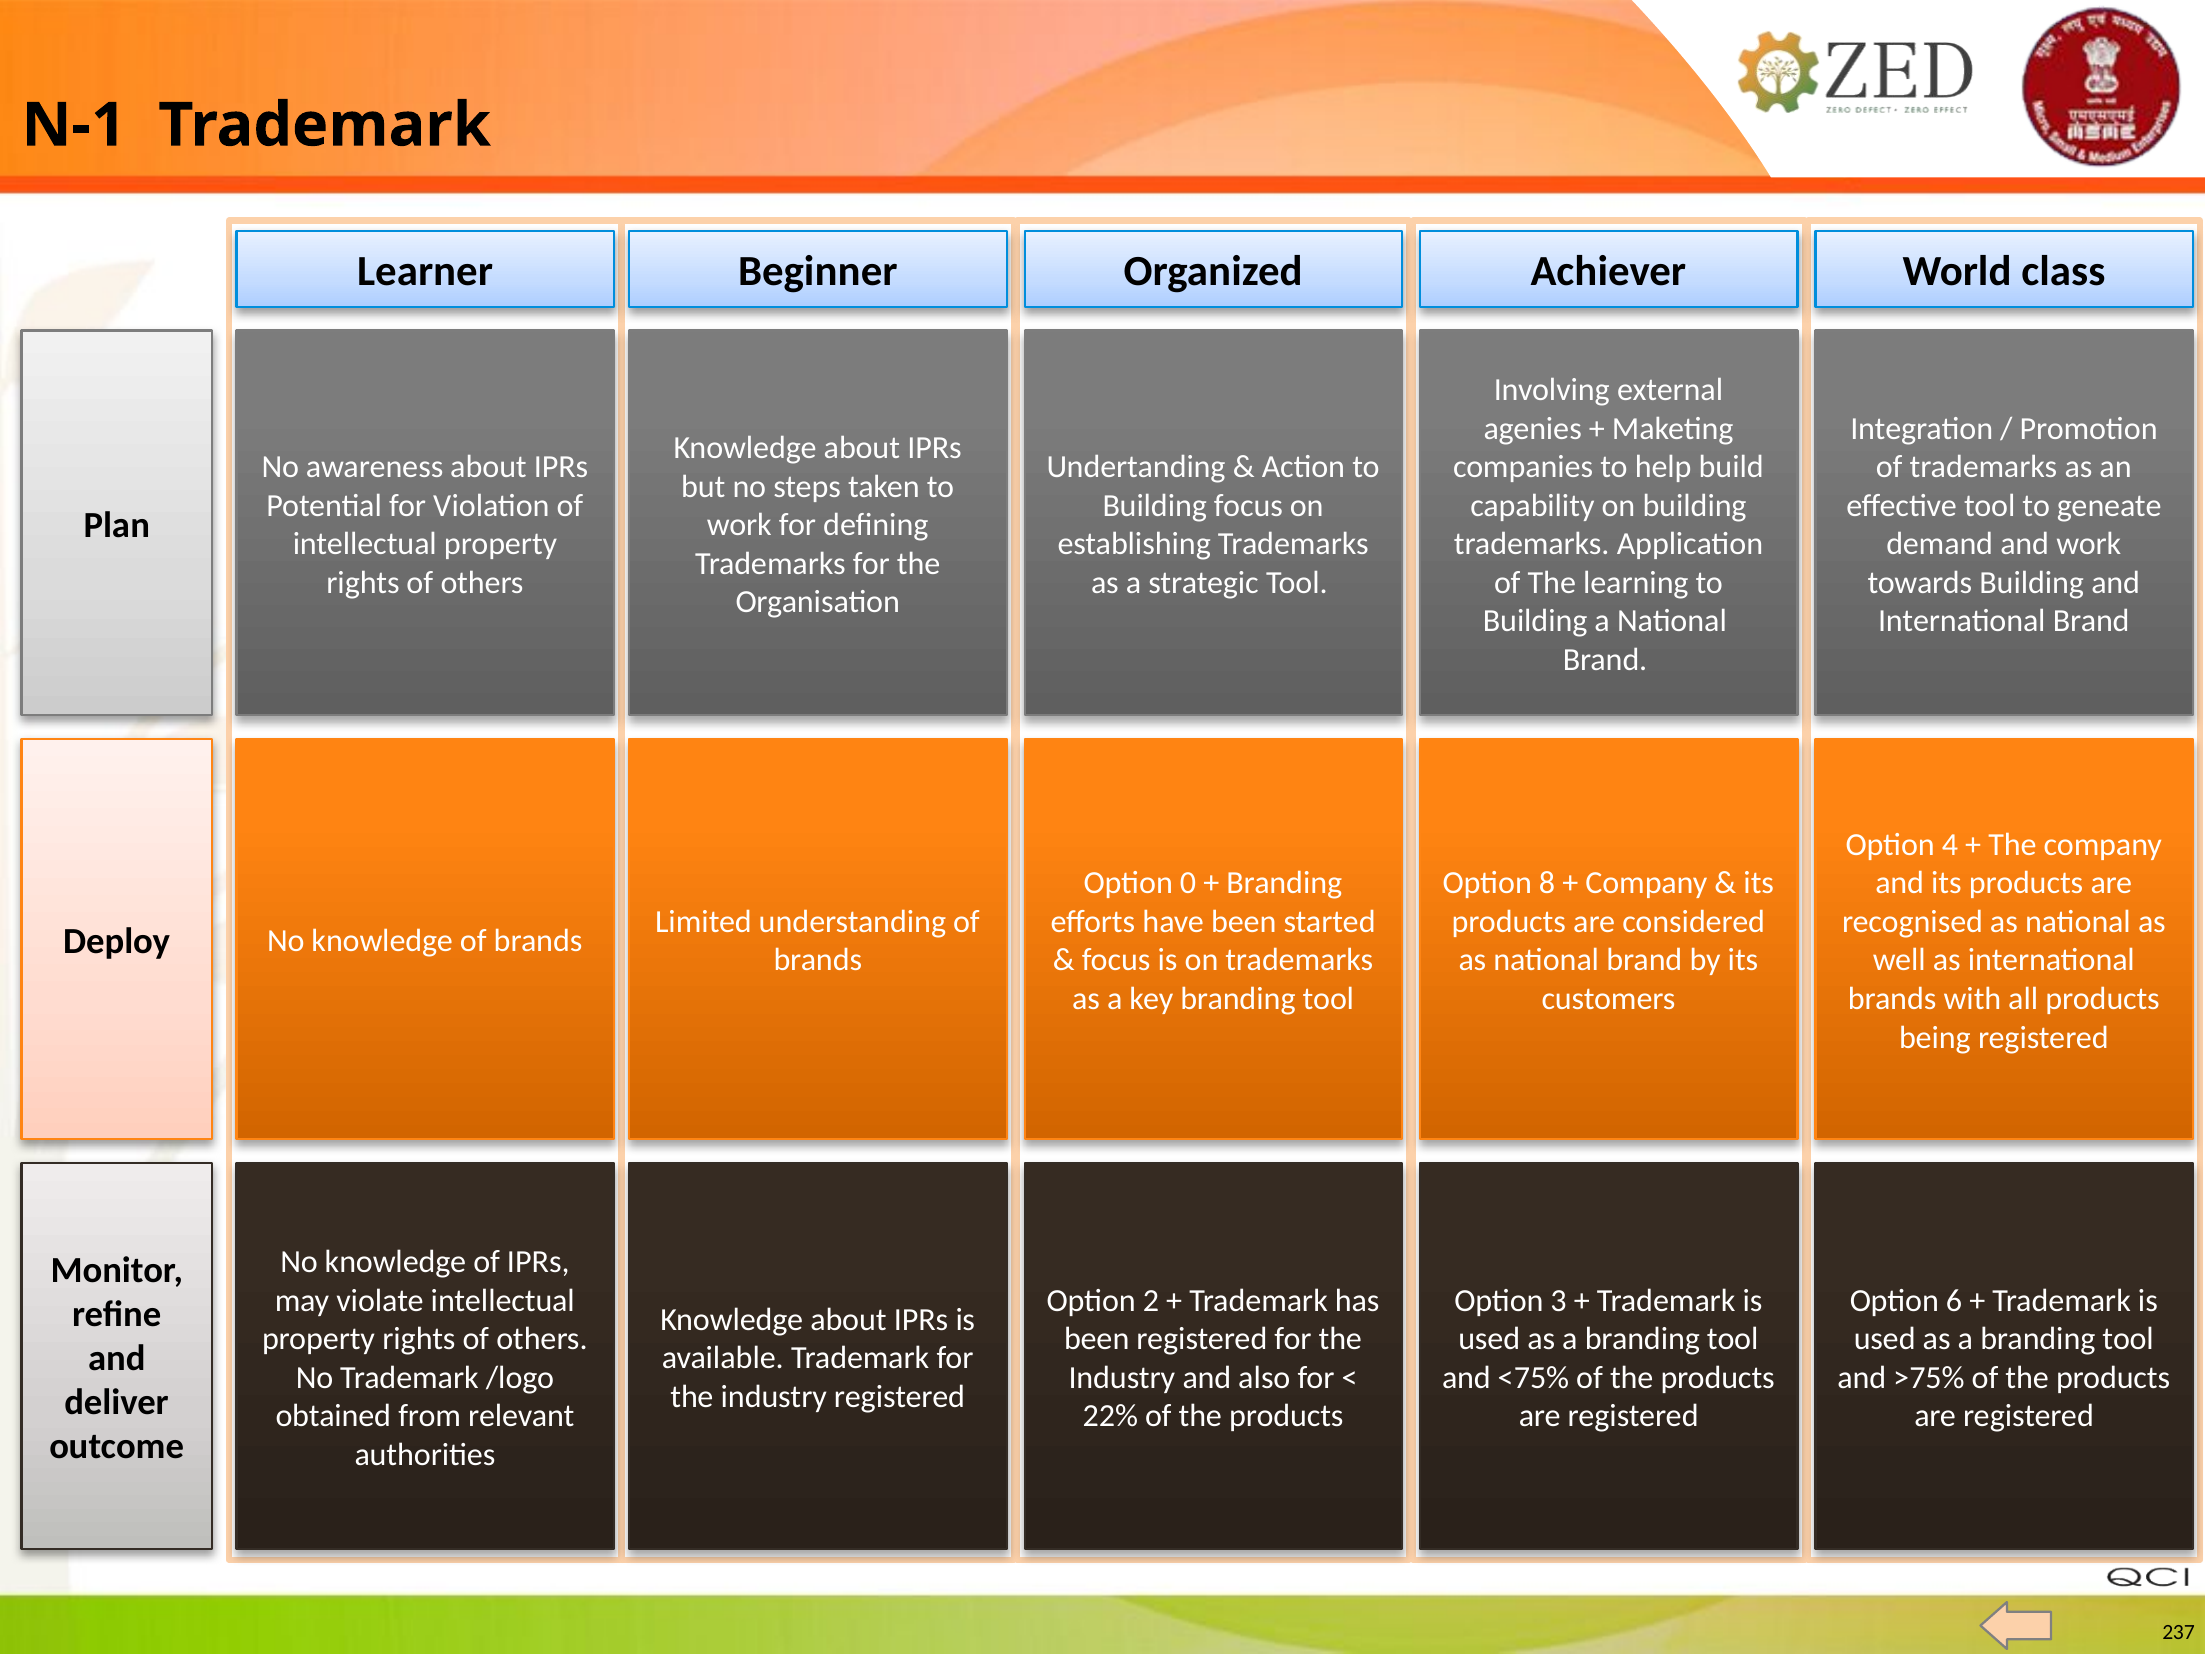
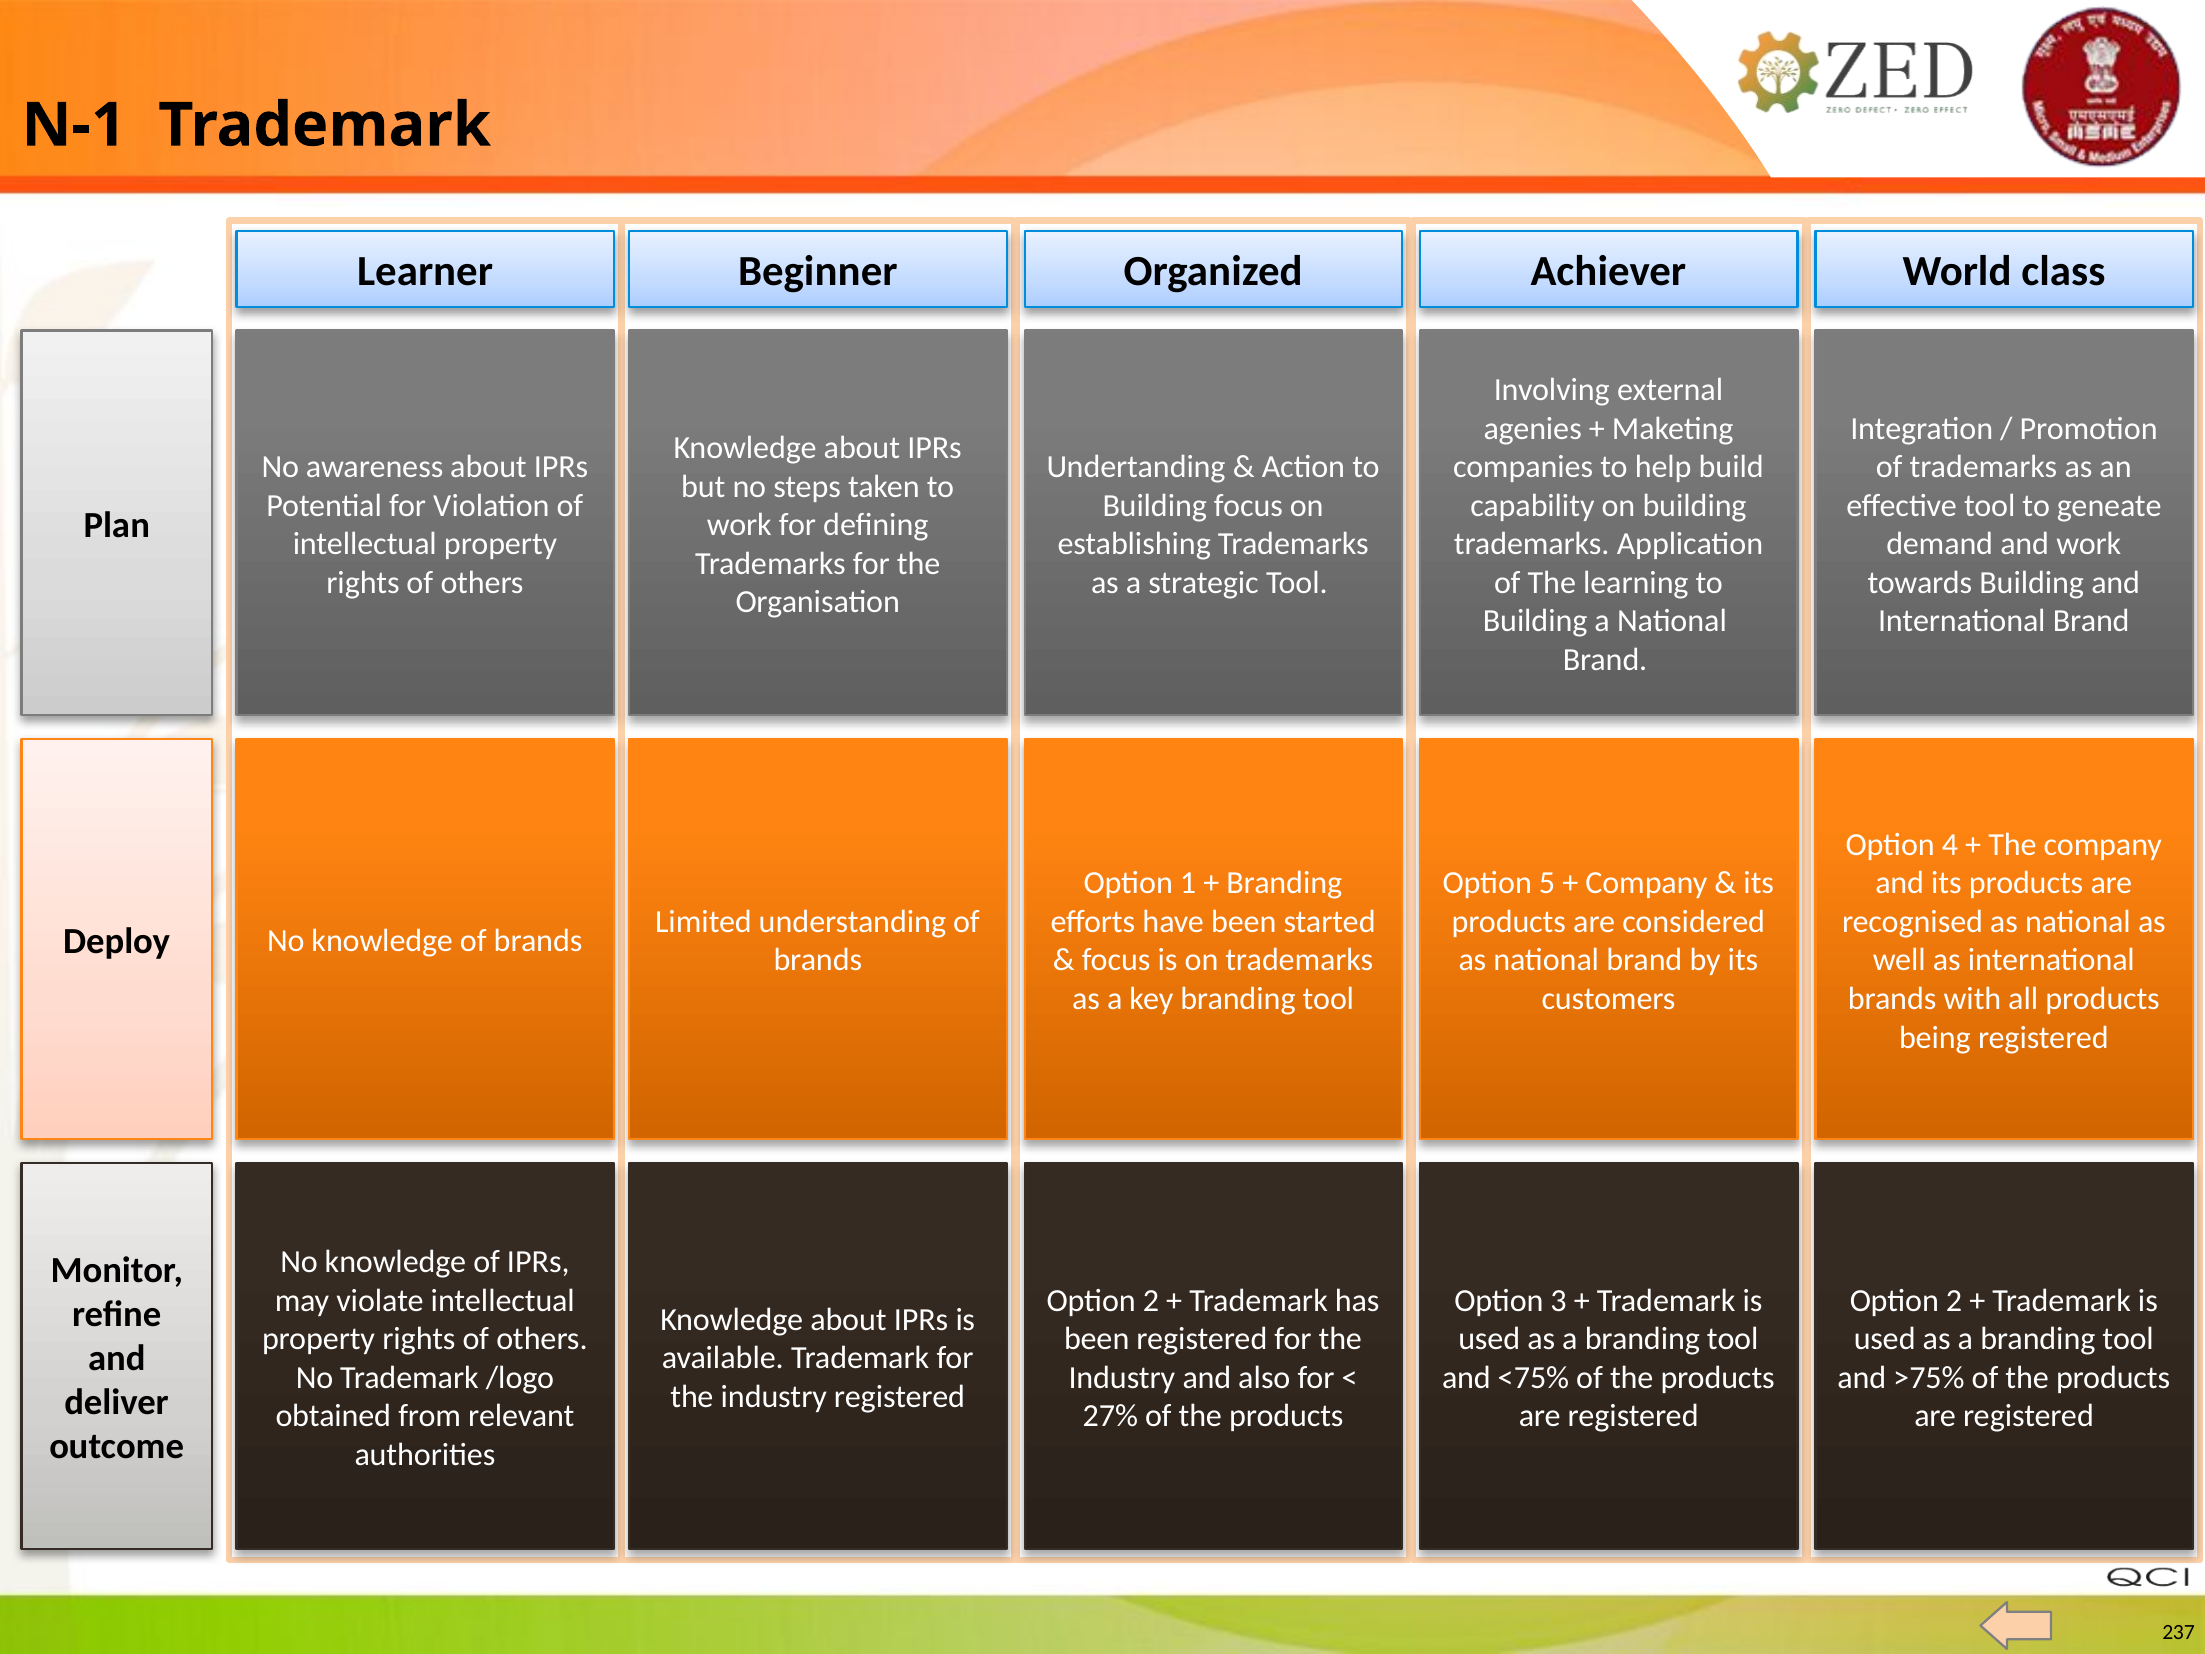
0: 0 -> 1 (1188, 883)
8: 8 -> 5 (1547, 883)
6: 6 -> 2 (1954, 1300)
22%: 22% -> 27% (1110, 1416)
